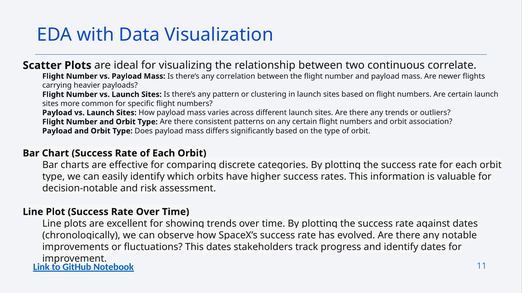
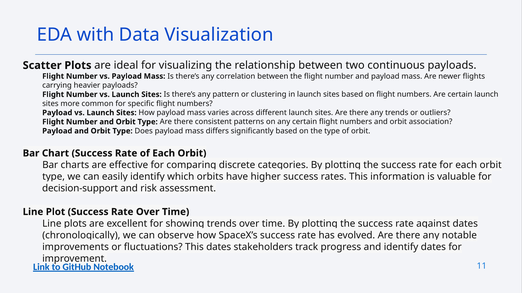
continuous correlate: correlate -> payloads (452, 65)
decision-notable: decision-notable -> decision-support (80, 189)
